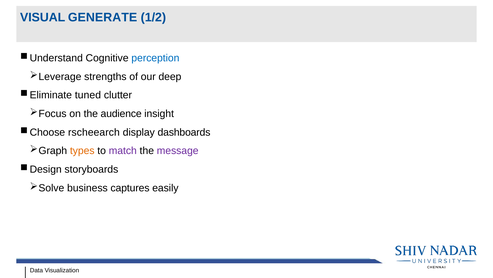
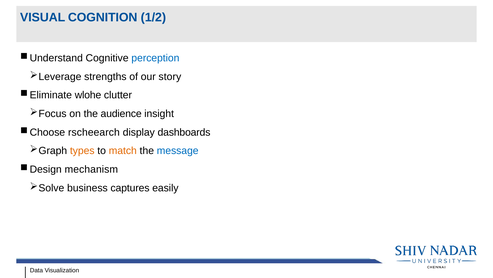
GENERATE: GENERATE -> COGNITION (103, 17)
deep: deep -> story (170, 77)
tuned: tuned -> wlohe (88, 95)
match colour: purple -> orange (123, 151)
message colour: purple -> blue (178, 151)
storyboards: storyboards -> mechanism (91, 169)
